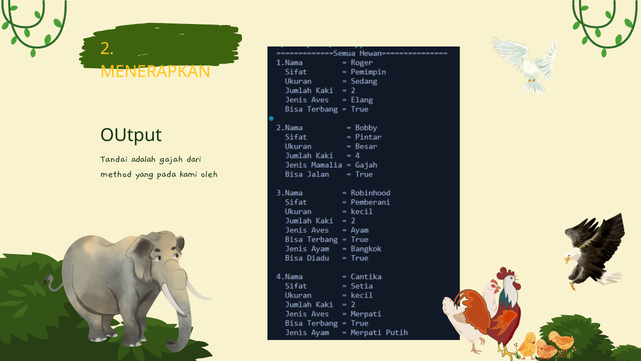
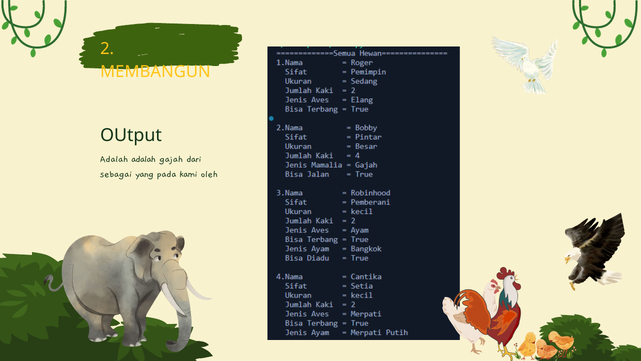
MENERAPKAN: MENERAPKAN -> MEMBANGUN (155, 72)
Tandai: Tandai -> Adalah (114, 159)
method: method -> sebagai (116, 174)
